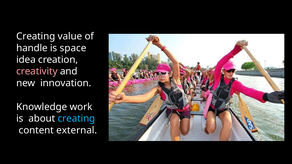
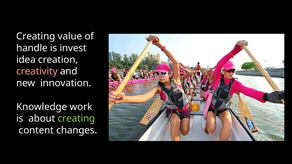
space: space -> invest (73, 48)
creating colour: light blue -> light green (76, 119)
external: external -> changes (77, 130)
